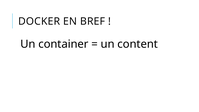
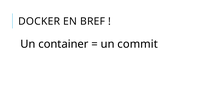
content: content -> commit (138, 44)
